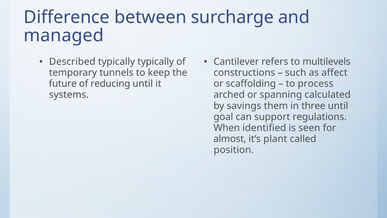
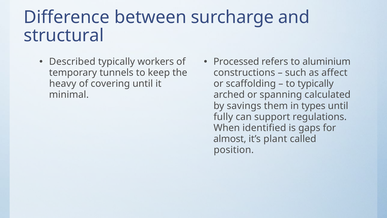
managed: managed -> structural (64, 35)
typically typically: typically -> workers (156, 62)
Cantilever: Cantilever -> Processed (236, 62)
multilevels: multilevels -> aluminium (327, 62)
future: future -> heavy (63, 84)
reducing: reducing -> covering (110, 84)
to process: process -> typically (316, 84)
systems: systems -> minimal (69, 95)
three: three -> types (313, 106)
goal: goal -> fully (223, 117)
seen: seen -> gaps (309, 128)
